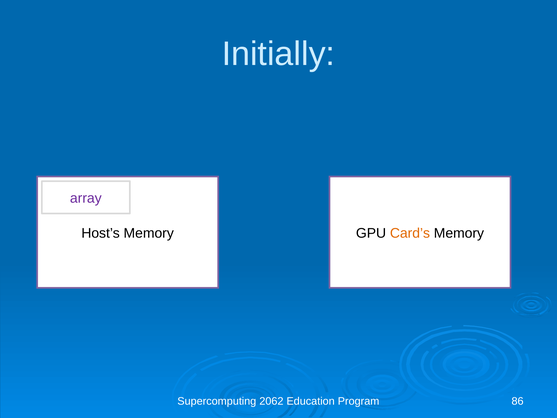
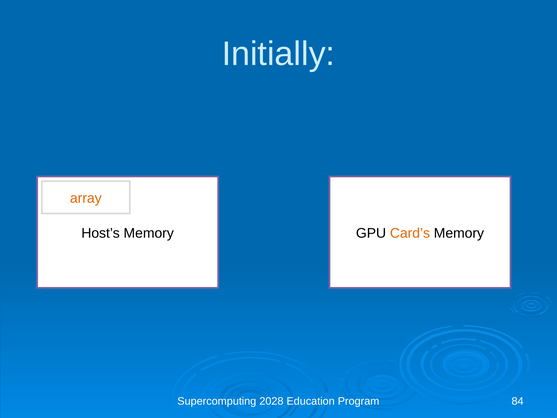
array colour: purple -> orange (86, 198)
2062: 2062 -> 2028 (271, 401)
86: 86 -> 84 (518, 401)
